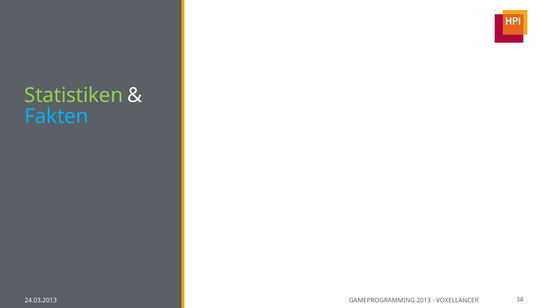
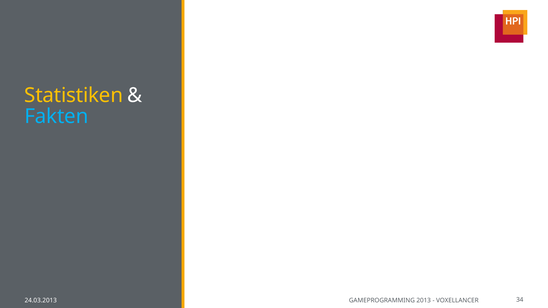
Statistiken colour: light green -> yellow (74, 95)
